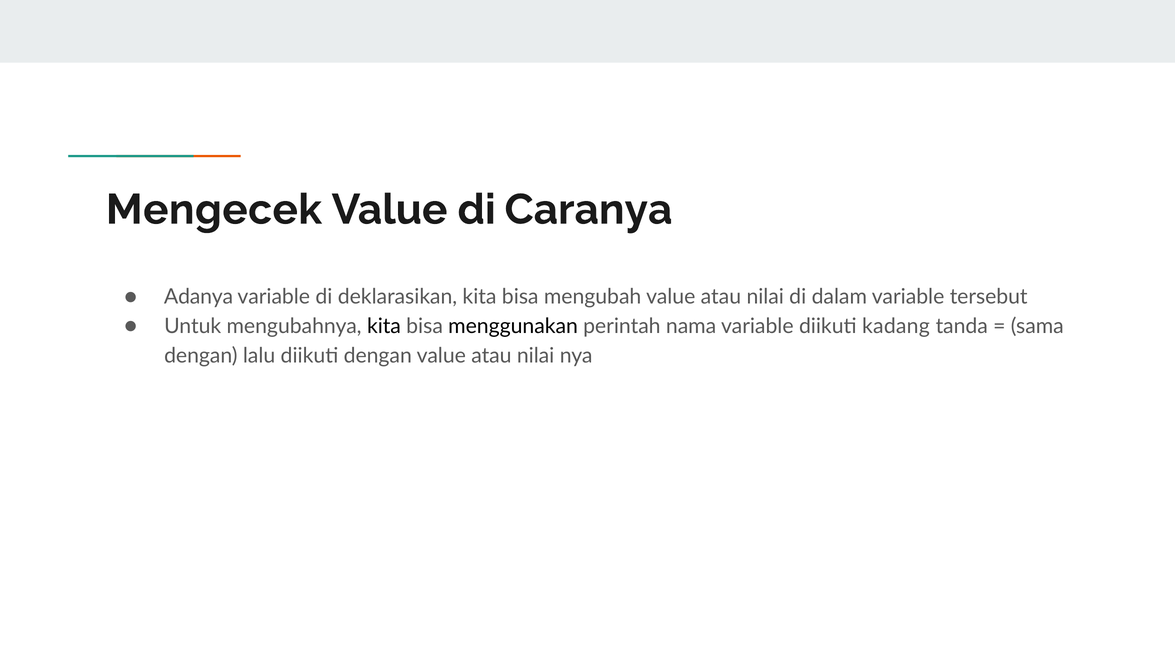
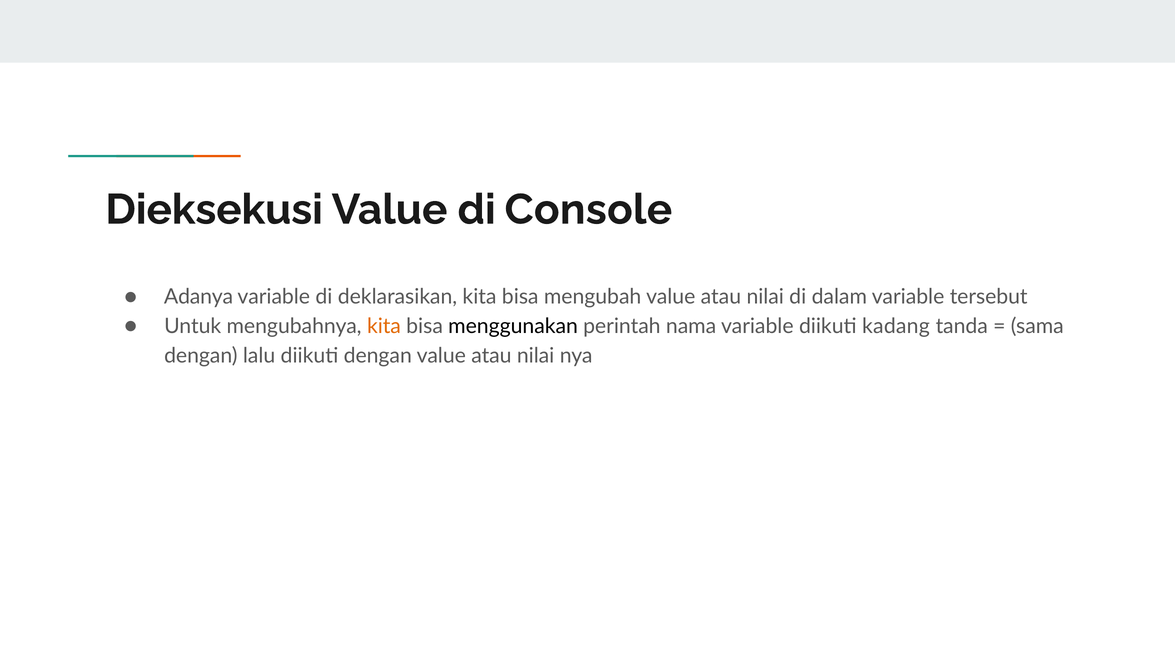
Mengecek: Mengecek -> Dieksekusi (214, 210)
Caranya: Caranya -> Console (588, 210)
kita colour: black -> orange (384, 326)
